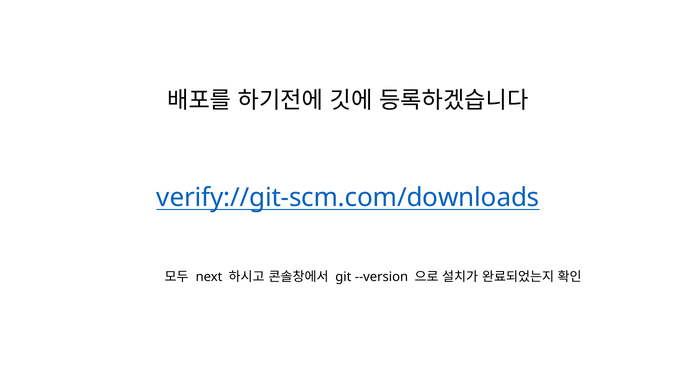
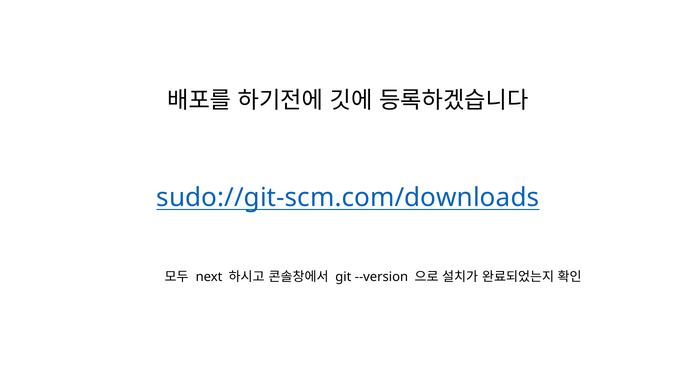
verify://git-scm.com/downloads: verify://git-scm.com/downloads -> sudo://git-scm.com/downloads (348, 197)
